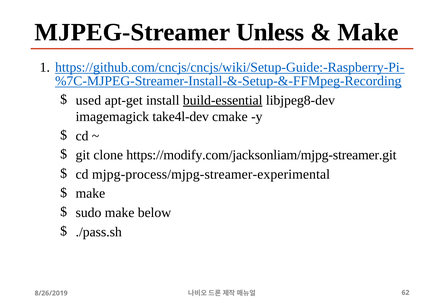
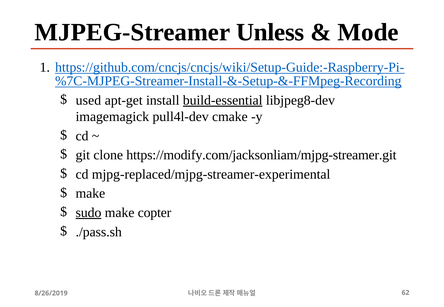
Make: Make -> Mode (368, 32)
take4l-dev: take4l-dev -> pull4l-dev (181, 117)
mjpg-process/mjpg-streamer-experimental: mjpg-process/mjpg-streamer-experimental -> mjpg-replaced/mjpg-streamer-experimental (211, 174)
sudo underline: none -> present (88, 213)
below: below -> copter (155, 213)
